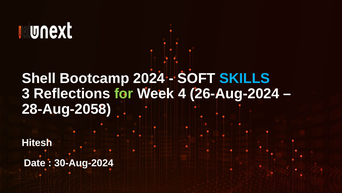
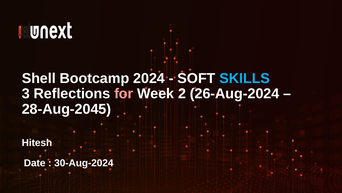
for colour: light green -> pink (124, 93)
4: 4 -> 2 (182, 93)
28-Aug-2058: 28-Aug-2058 -> 28-Aug-2045 (66, 109)
